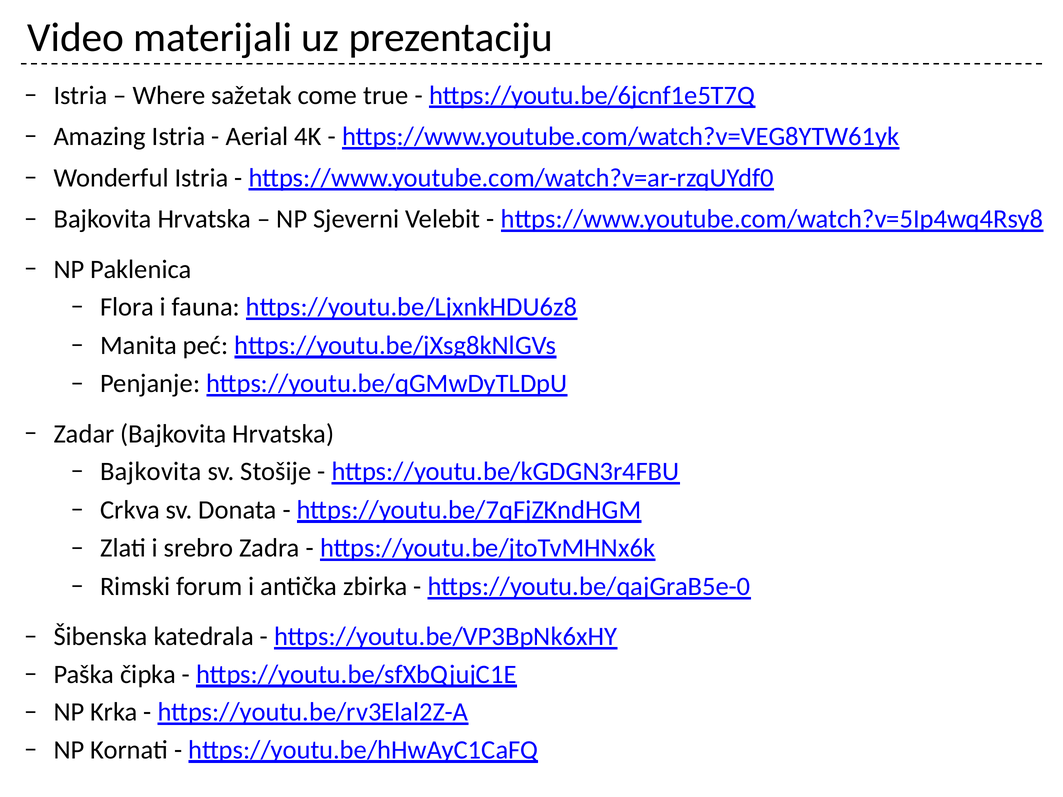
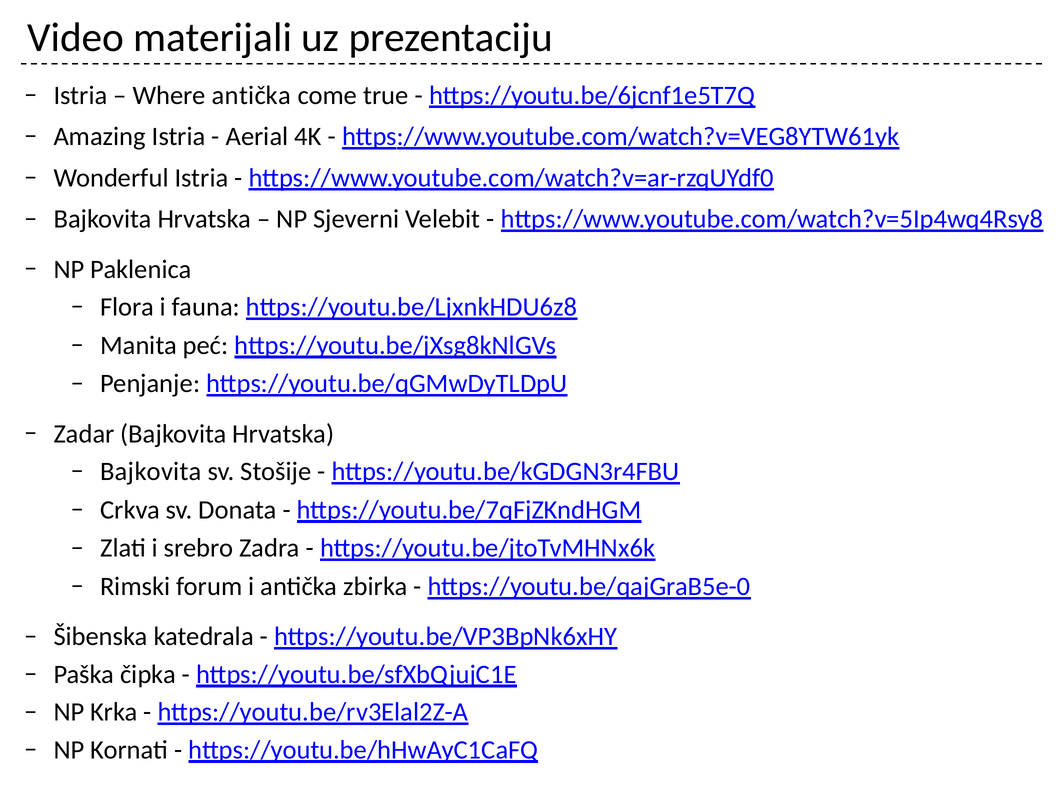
Where sažetak: sažetak -> antička (251, 95)
